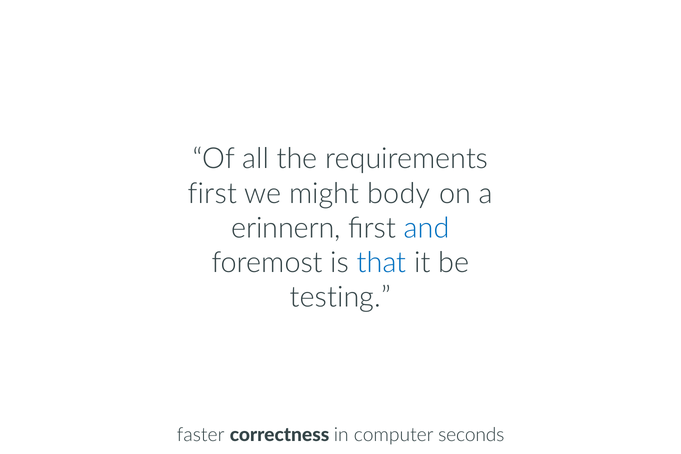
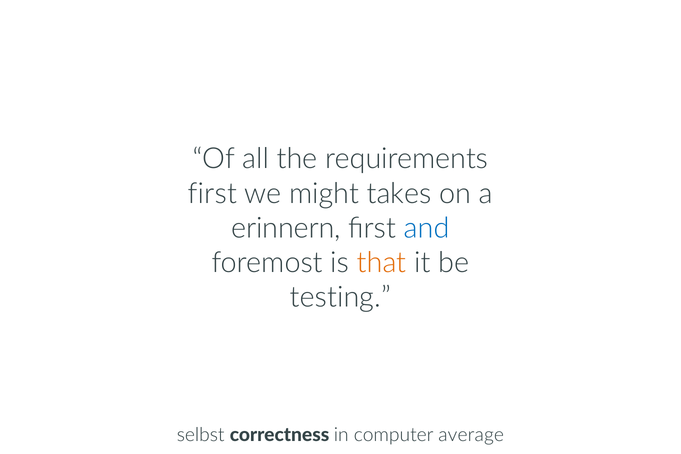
body: body -> takes (399, 193)
that colour: blue -> orange (382, 263)
faster: faster -> selbst (201, 435)
seconds: seconds -> average (471, 435)
